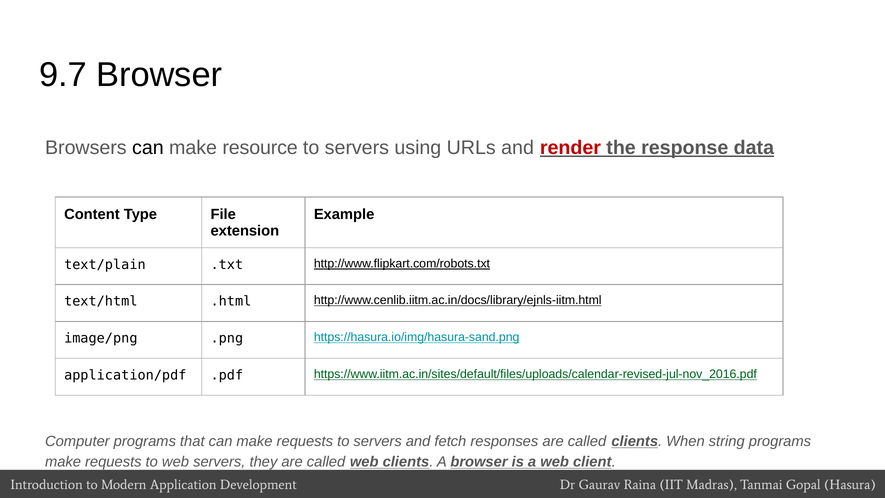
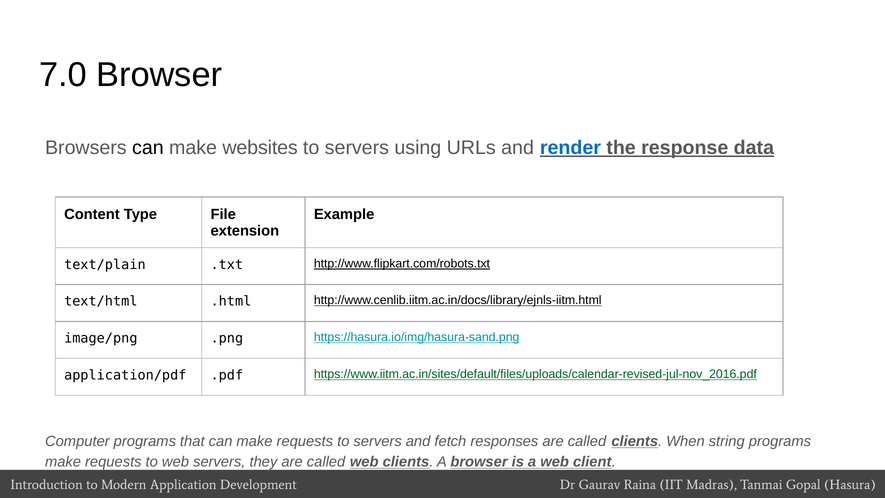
9.7: 9.7 -> 7.0 (63, 75)
resource: resource -> websites (260, 148)
render colour: red -> blue (570, 148)
